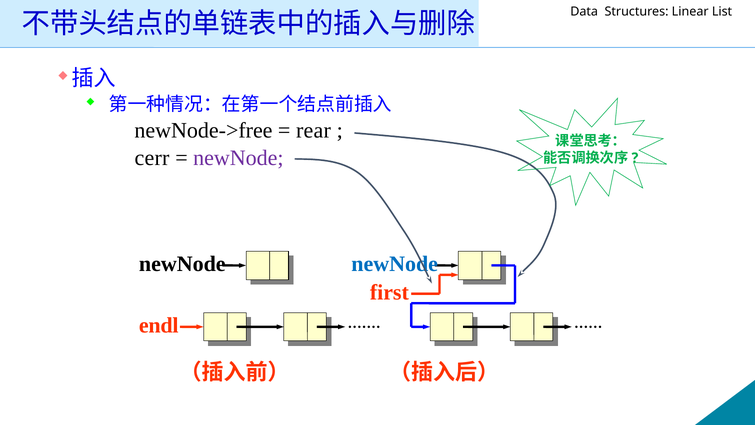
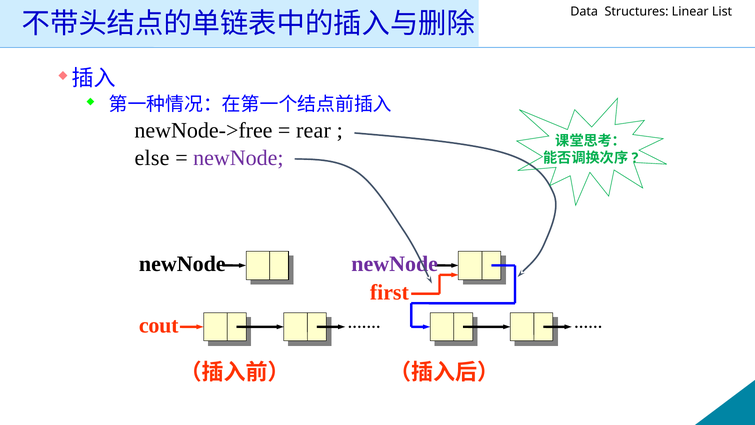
cerr: cerr -> else (152, 158)
newNode colour: blue -> purple (395, 264)
endl: endl -> cout (159, 325)
